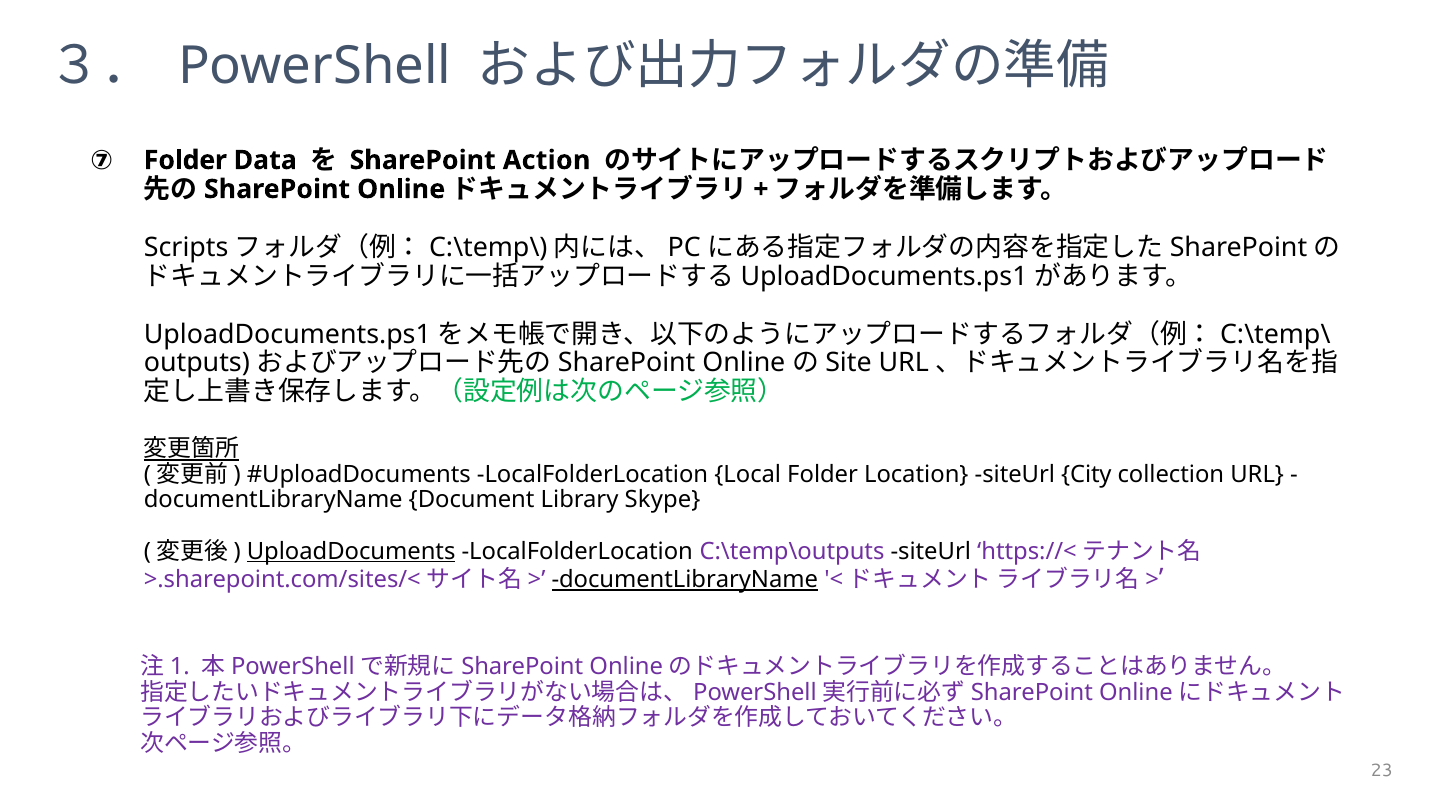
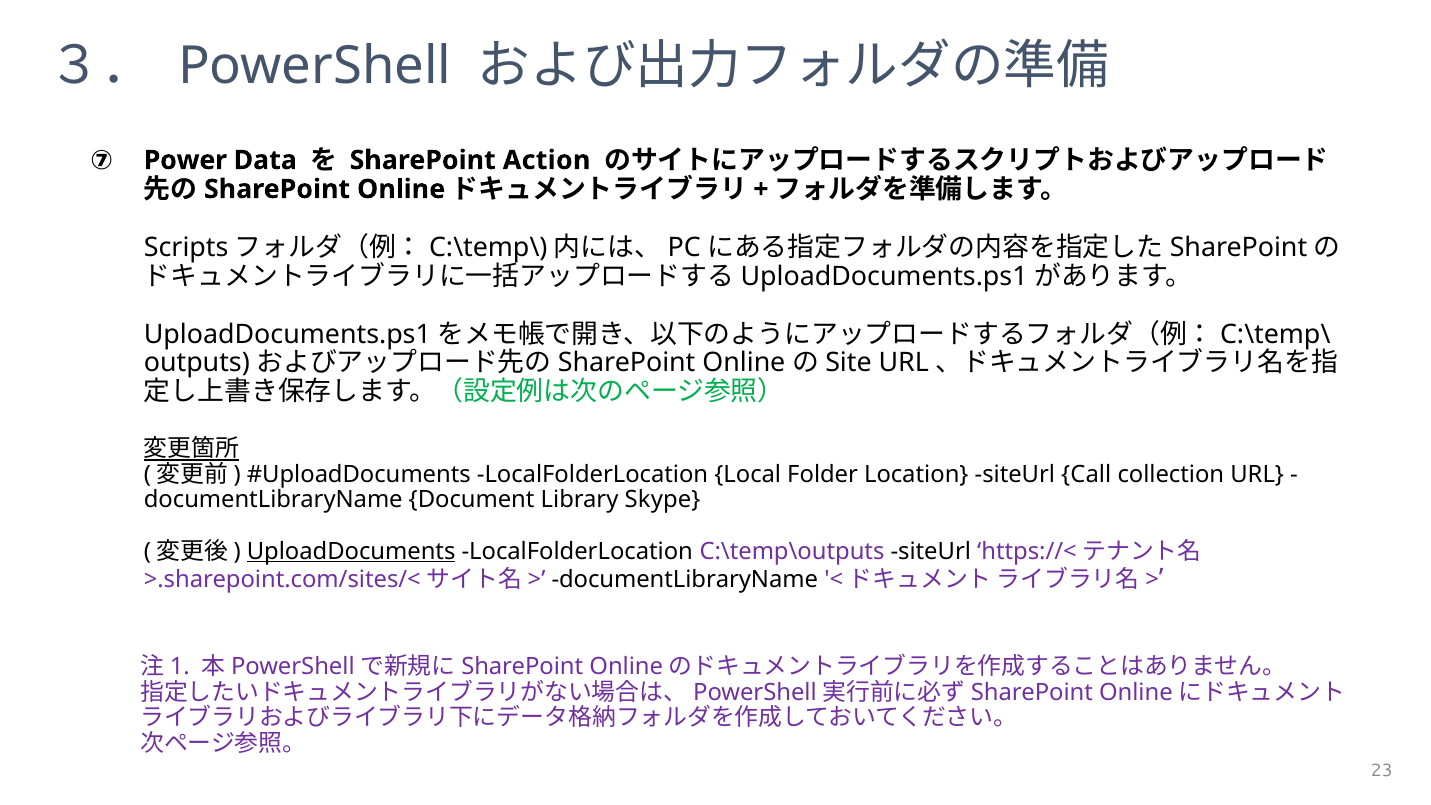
Folder: Folder -> Power (185, 160)
City: City -> Call (1086, 474)
documentLibraryName underline: present -> none (685, 580)
